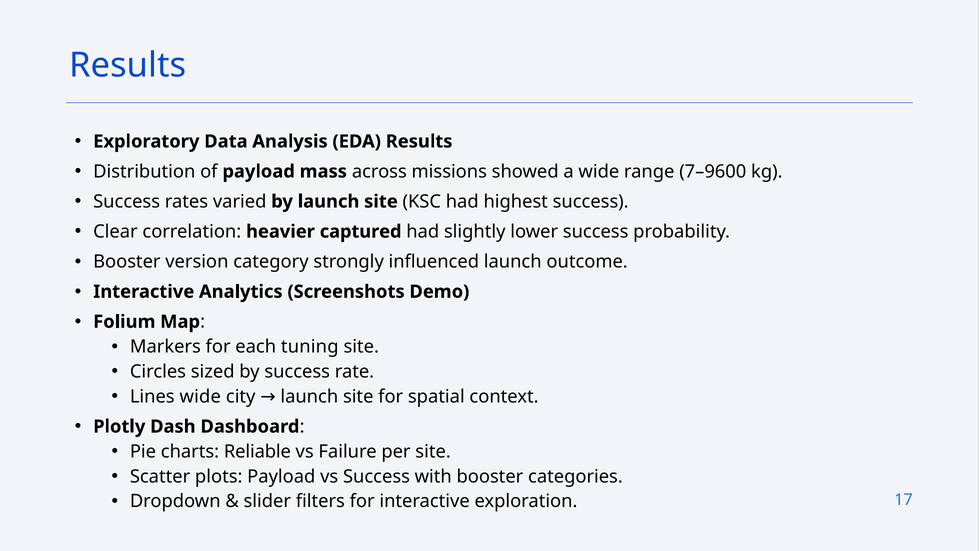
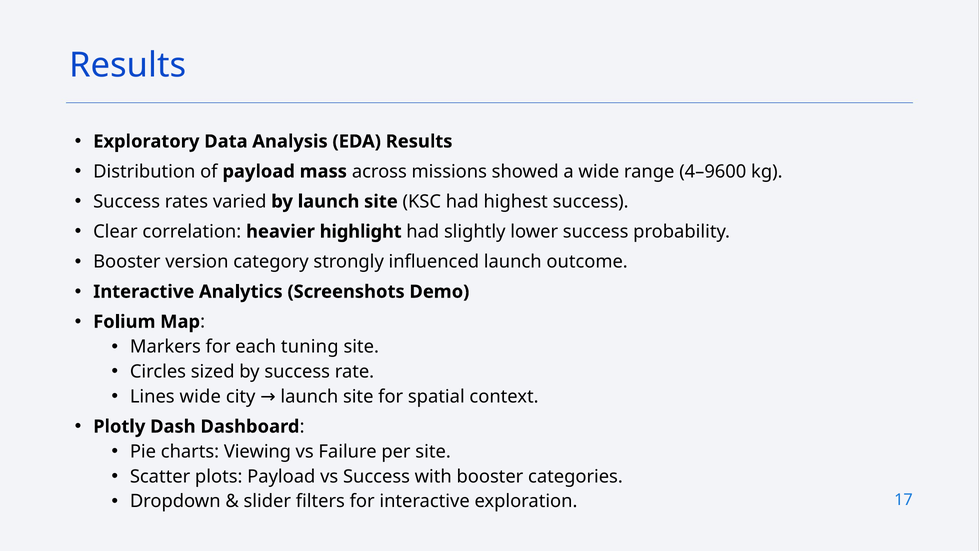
7–9600: 7–9600 -> 4–9600 (713, 171)
captured: captured -> highlight (361, 231)
Reliable: Reliable -> Viewing (257, 451)
